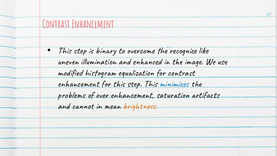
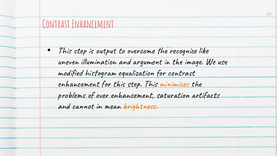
binary: binary -> output (106, 51)
enhanced: enhanced -> argument (147, 62)
minimizes colour: blue -> orange (174, 84)
